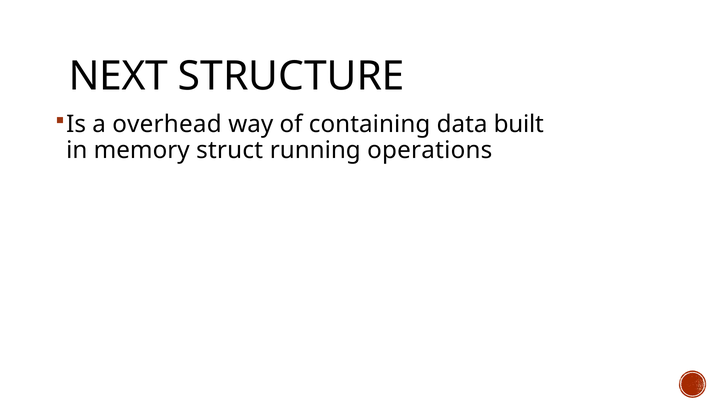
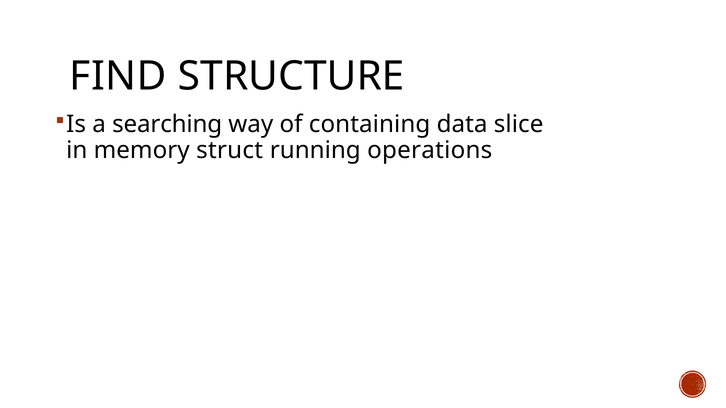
NEXT: NEXT -> FIND (118, 77)
overhead: overhead -> searching (167, 124)
built: built -> slice (519, 124)
